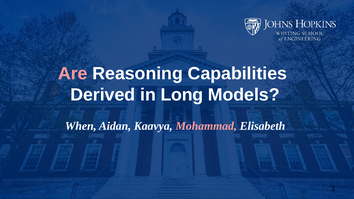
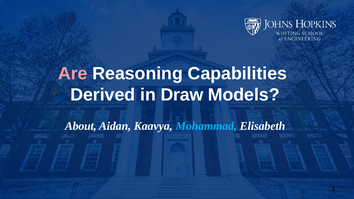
Long: Long -> Draw (182, 95)
When: When -> About (81, 126)
Mohammad colour: pink -> light blue (206, 126)
